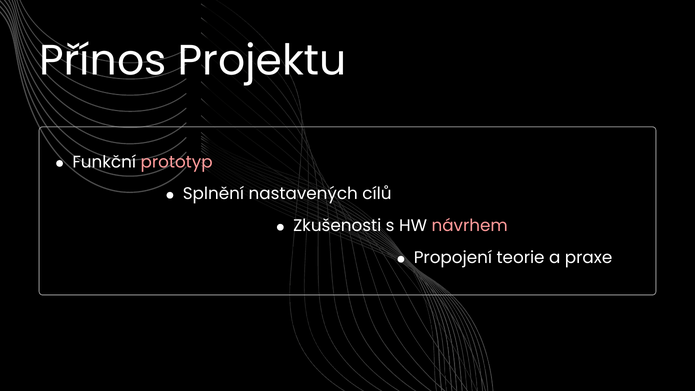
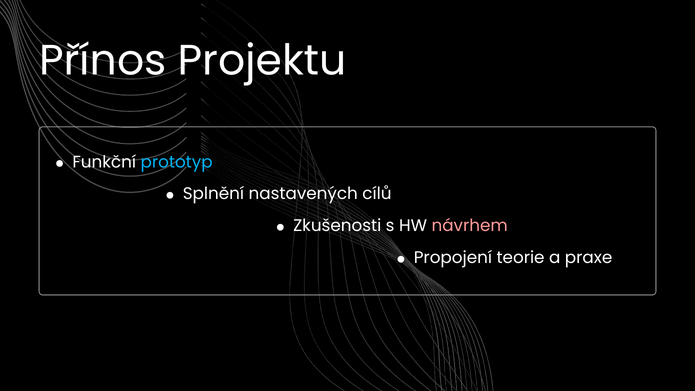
prototyp colour: pink -> light blue (177, 162)
